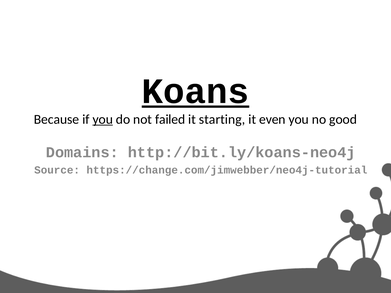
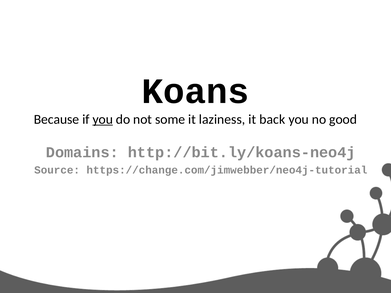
Koans underline: present -> none (195, 91)
failed: failed -> some (170, 119)
starting: starting -> laziness (222, 119)
even: even -> back (272, 119)
